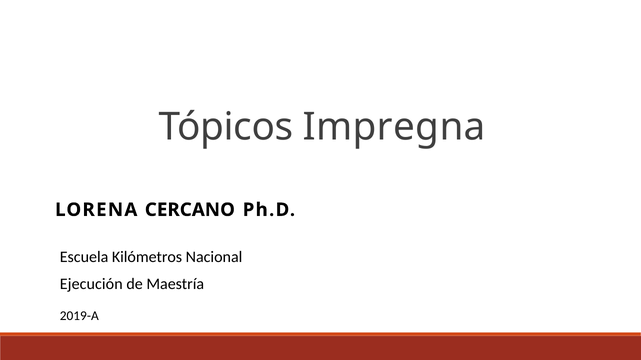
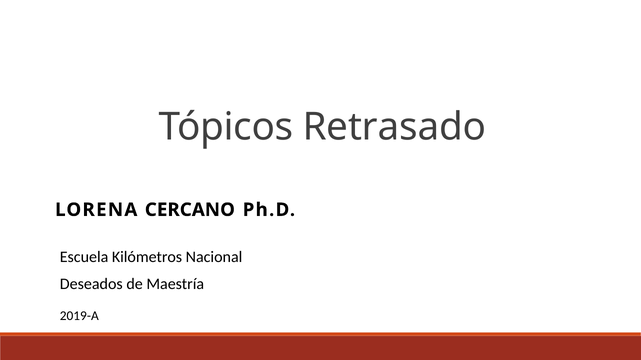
Impregna: Impregna -> Retrasado (394, 127)
Ejecución: Ejecución -> Deseados (91, 284)
